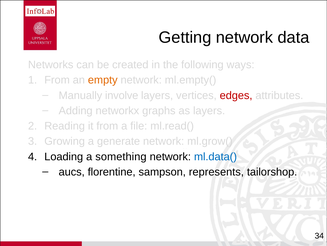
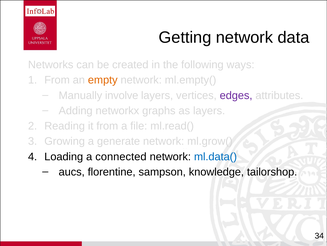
edges colour: red -> purple (236, 95)
something: something -> connected (121, 156)
represents: represents -> knowledge (216, 171)
